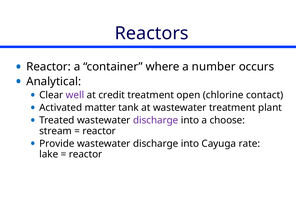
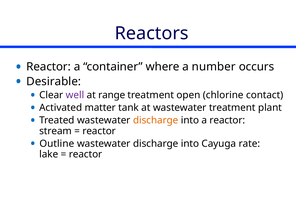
Analytical: Analytical -> Desirable (54, 82)
credit: credit -> range (112, 95)
discharge colour: purple -> orange (156, 120)
a choose: choose -> reactor (227, 120)
Provide: Provide -> Outline (57, 144)
